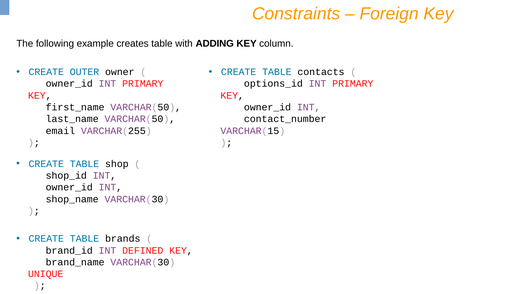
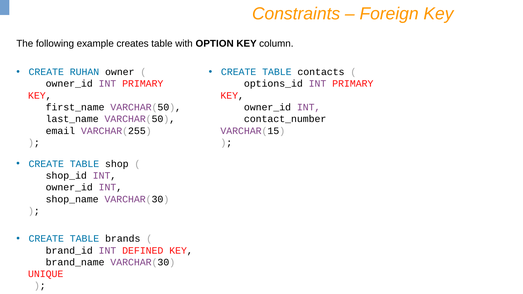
ADDING: ADDING -> OPTION (215, 44)
OUTER: OUTER -> RUHAN (84, 72)
